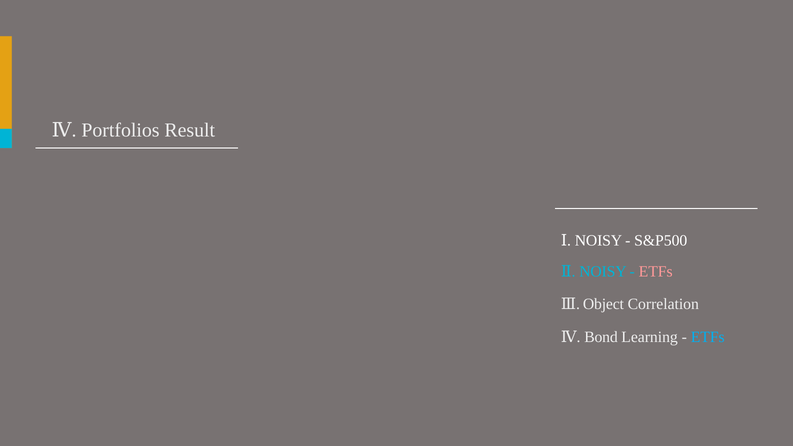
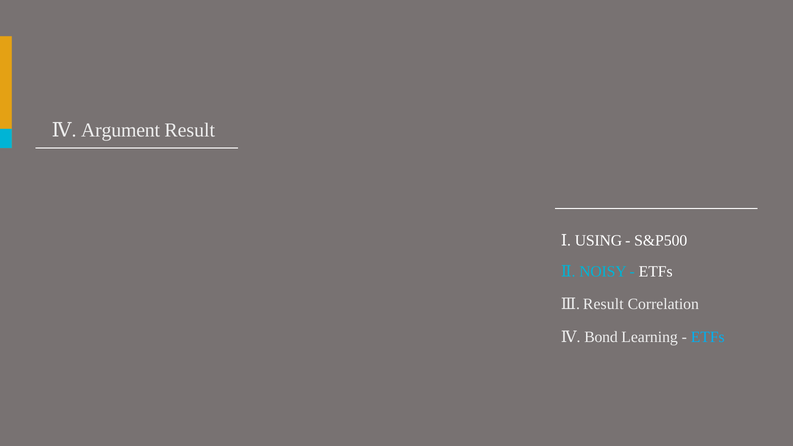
Portfolios: Portfolios -> Argument (121, 130)
Ⅰ NOISY: NOISY -> USING (598, 241)
ETFs colour: pink -> white (656, 272)
Ⅲ Object: Object -> Result (603, 304)
